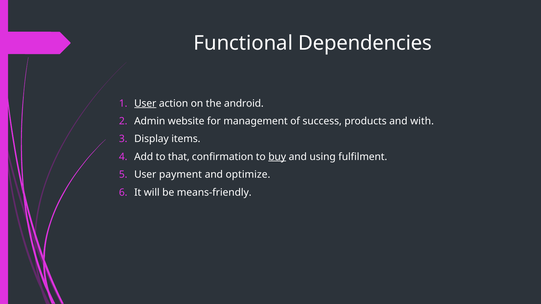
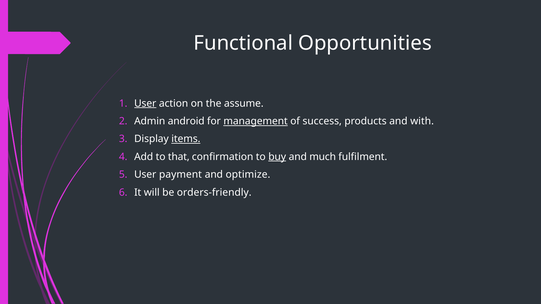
Dependencies: Dependencies -> Opportunities (365, 43)
android: android -> assume (244, 104)
website: website -> android (186, 121)
management underline: none -> present (256, 121)
items underline: none -> present (186, 139)
using: using -> much (323, 157)
means-friendly: means-friendly -> orders-friendly (214, 193)
